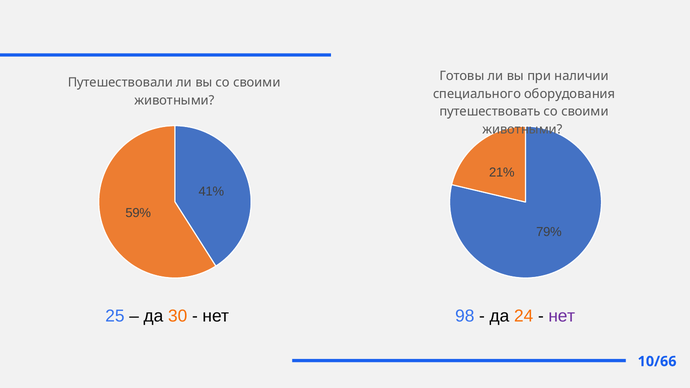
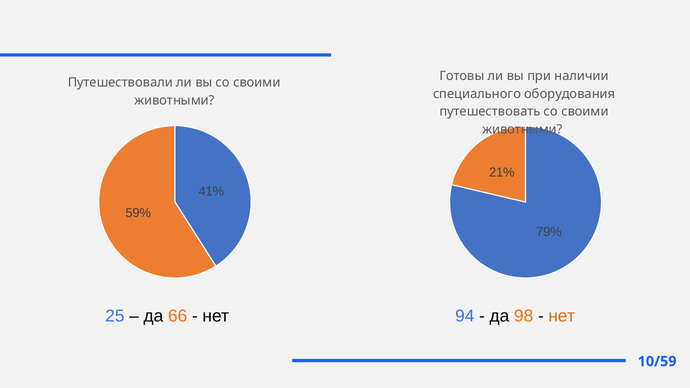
30: 30 -> 66 (178, 316)
98: 98 -> 94 (465, 316)
24: 24 -> 98 (524, 316)
нет colour: purple -> orange (562, 316)
10/66: 10/66 -> 10/59 (657, 362)
